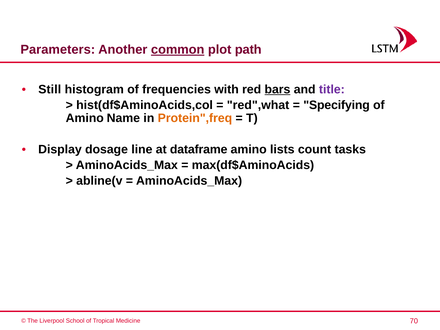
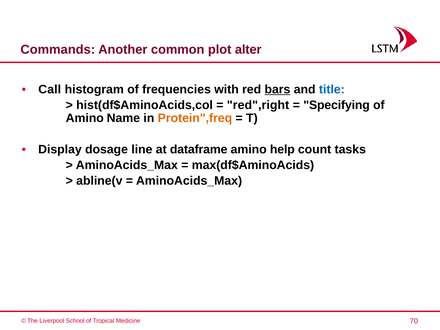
Parameters: Parameters -> Commands (58, 50)
common underline: present -> none (178, 50)
path: path -> alter (248, 50)
Still: Still -> Call (50, 89)
title colour: purple -> blue (332, 89)
red",what: red",what -> red",right (258, 105)
lists: lists -> help (282, 150)
